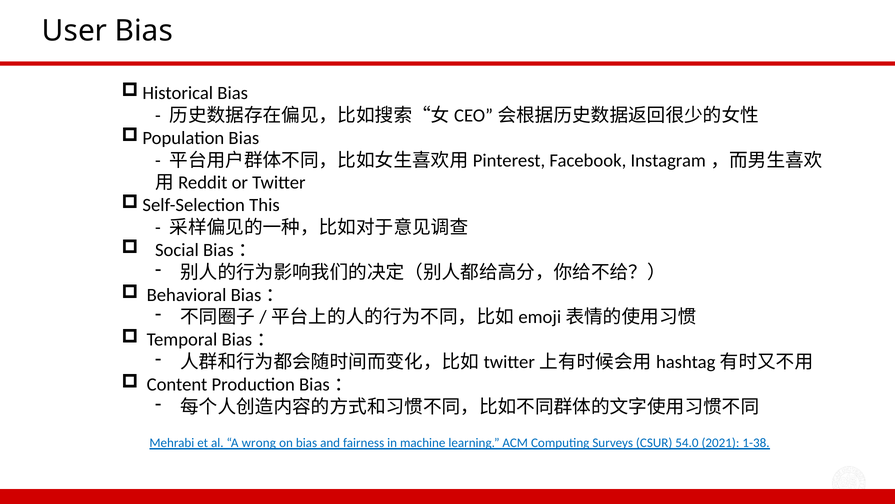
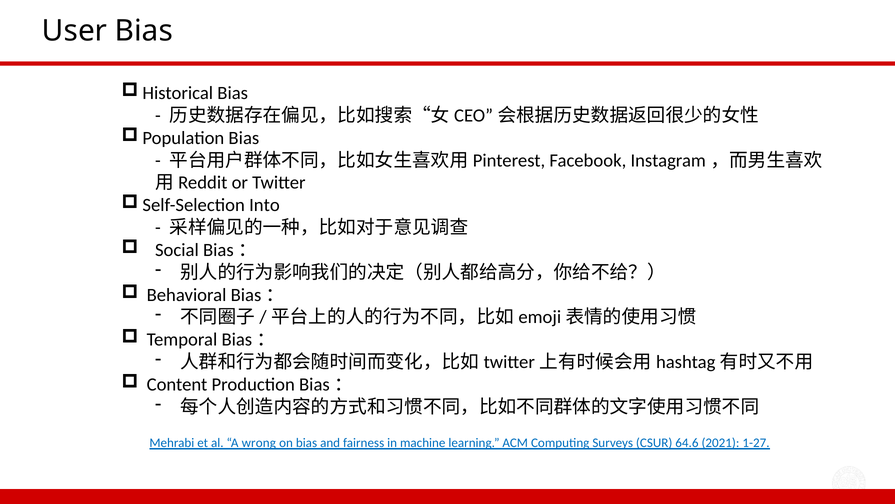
This: This -> Into (264, 205)
54.0: 54.0 -> 64.6 (687, 442)
1-38: 1-38 -> 1-27 (756, 442)
